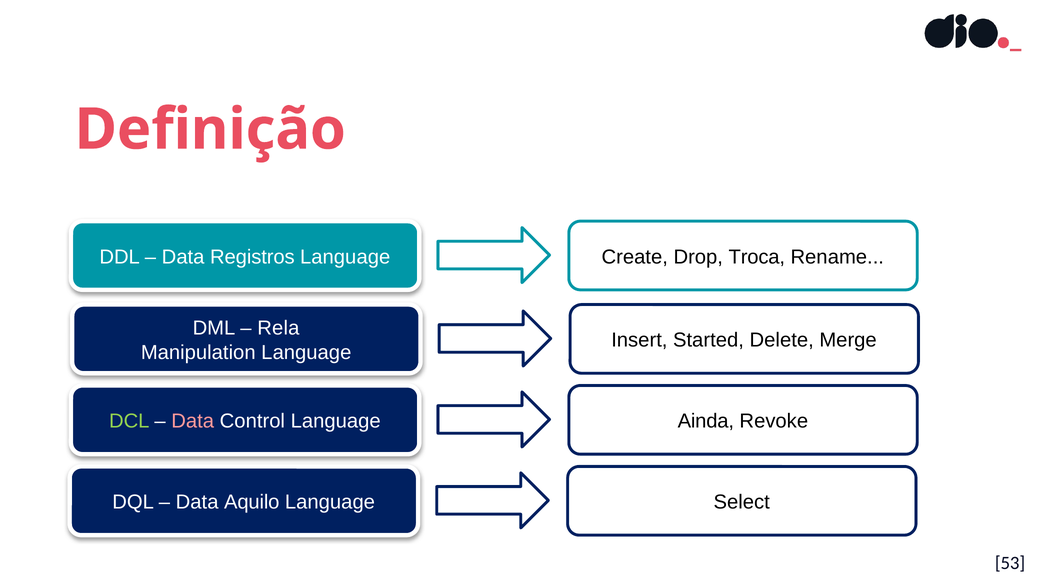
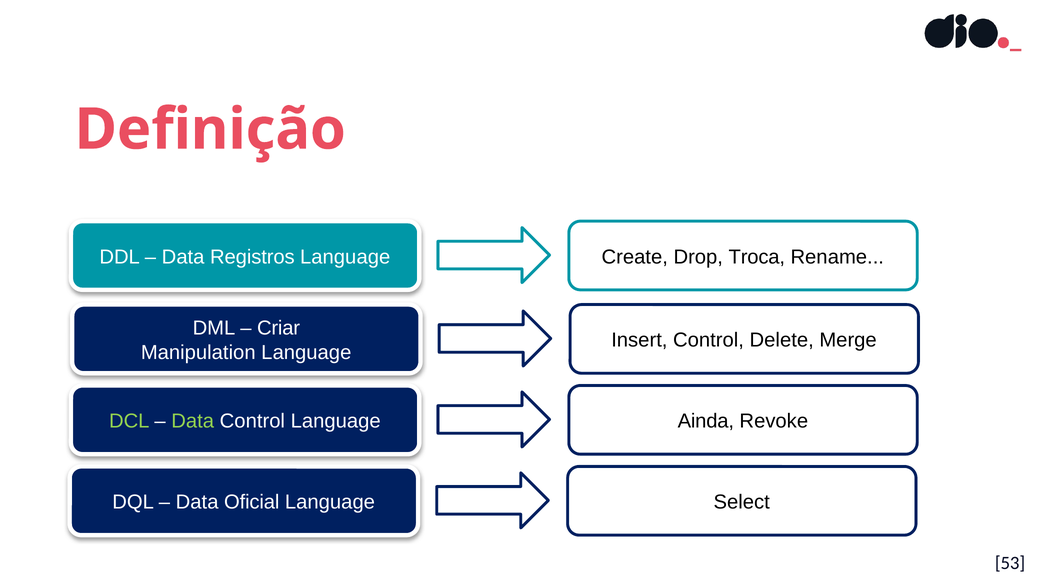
Rela: Rela -> Criar (279, 328)
Insert Started: Started -> Control (708, 340)
Data colour: pink -> light green (193, 421)
Aquilo: Aquilo -> Oficial (252, 502)
